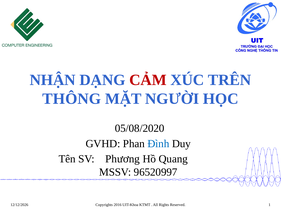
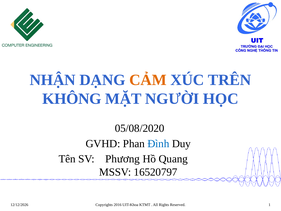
CẢM colour: red -> orange (148, 80)
THÔNG: THÔNG -> KHÔNG (72, 99)
96520997: 96520997 -> 16520797 (156, 172)
